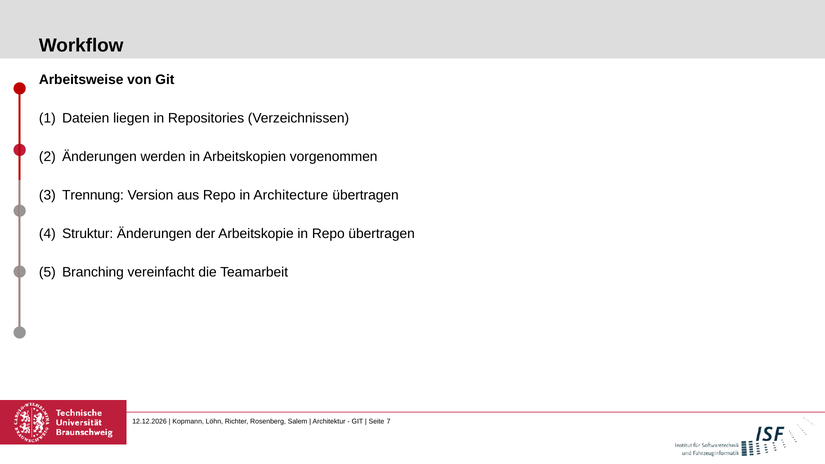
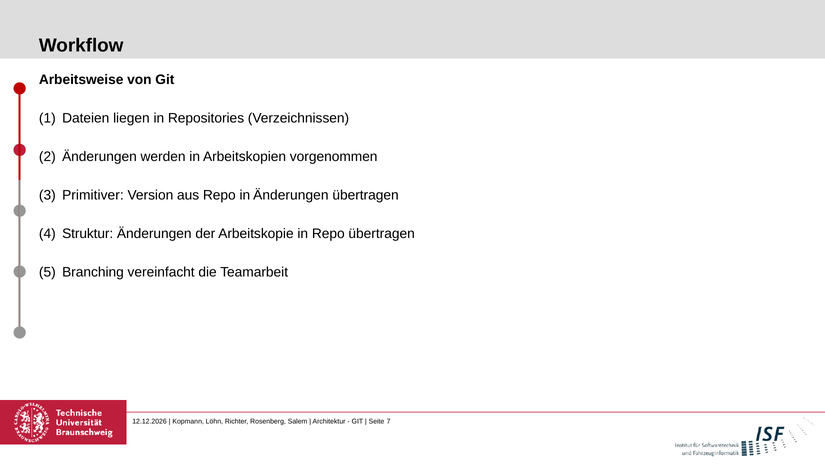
Trennung: Trennung -> Primitiver (93, 195)
in Architecture: Architecture -> Änderungen (291, 195)
